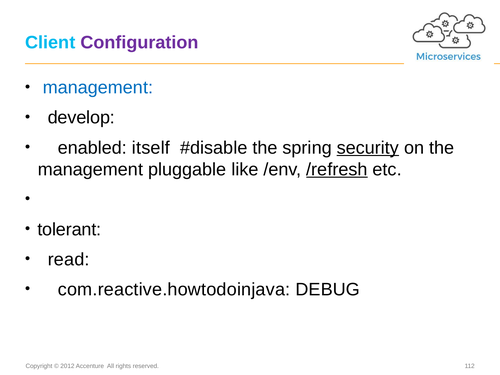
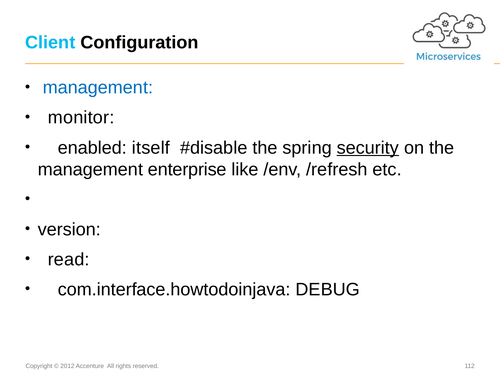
Configuration colour: purple -> black (140, 43)
develop: develop -> monitor (81, 118)
pluggable: pluggable -> enterprise (187, 169)
/refresh underline: present -> none (337, 169)
tolerant: tolerant -> version (69, 230)
com.reactive.howtodoinjava: com.reactive.howtodoinjava -> com.interface.howtodoinjava (174, 290)
